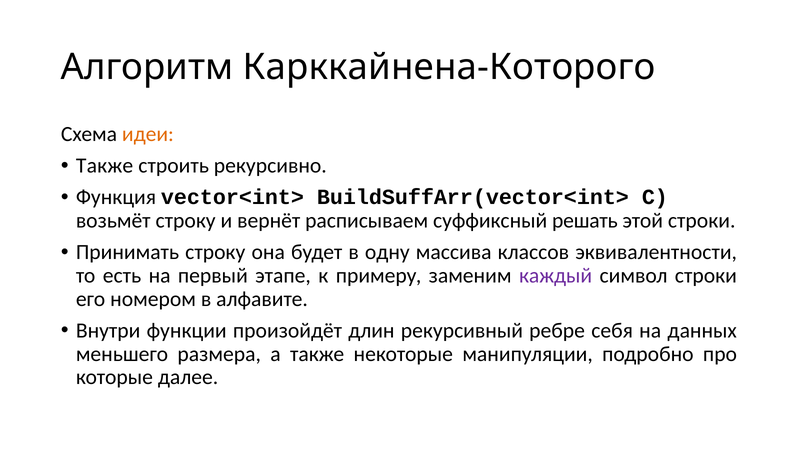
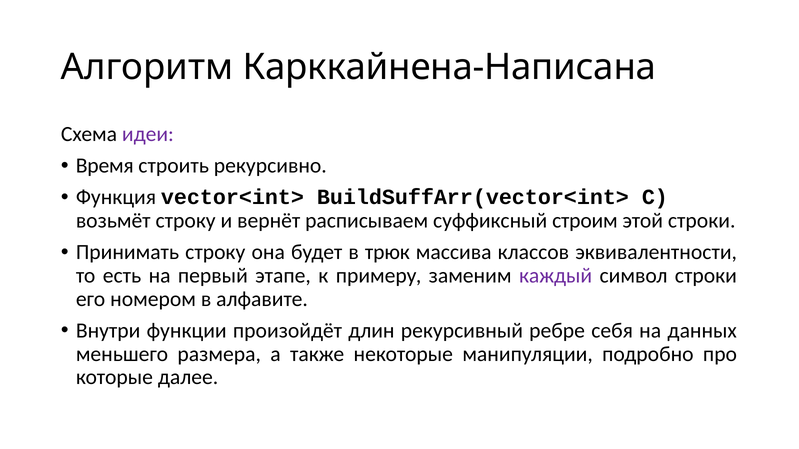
Карккайнена-Которого: Карккайнена-Которого -> Карккайнена-Написана (449, 67)
идеи colour: orange -> purple (148, 134)
Также: Также -> Время (105, 166)
решать: решать -> строим (585, 221)
одну: одну -> трюк (387, 253)
